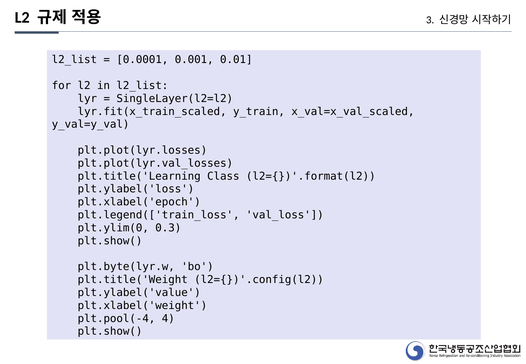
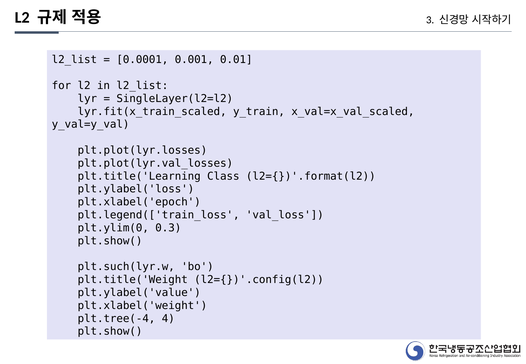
plt.byte(lyr.w: plt.byte(lyr.w -> plt.such(lyr.w (126, 267)
plt.pool(-4: plt.pool(-4 -> plt.tree(-4 (116, 319)
